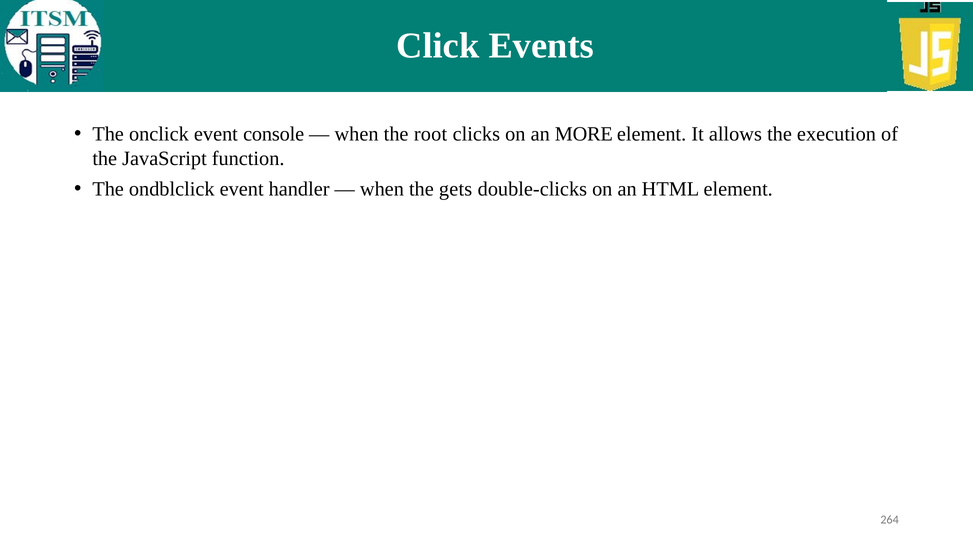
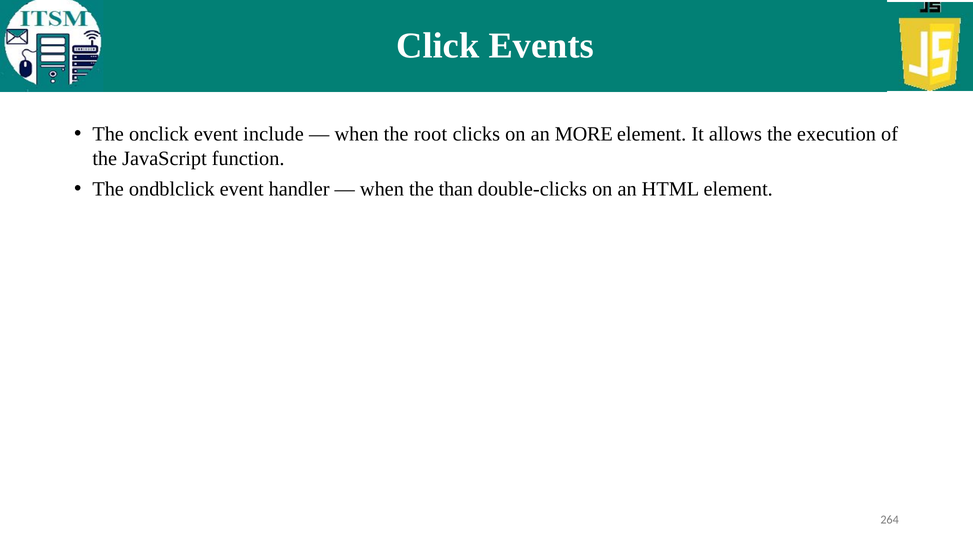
console: console -> include (273, 134)
gets: gets -> than (456, 189)
